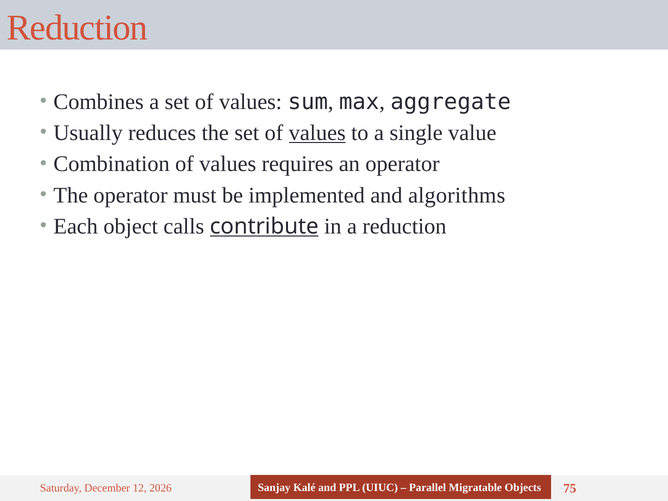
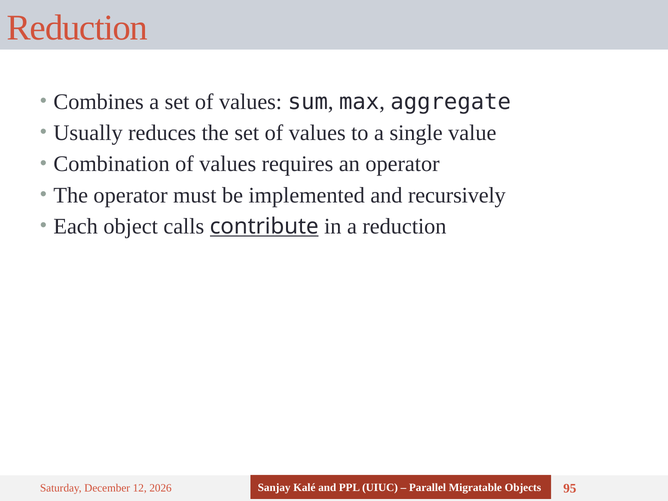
values underline: present -> none (317, 133)
algorithms: algorithms -> recursively (457, 195)
75: 75 -> 95 (570, 488)
